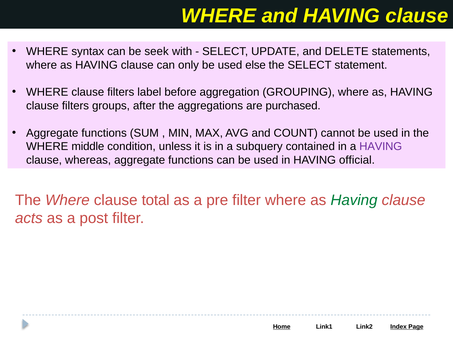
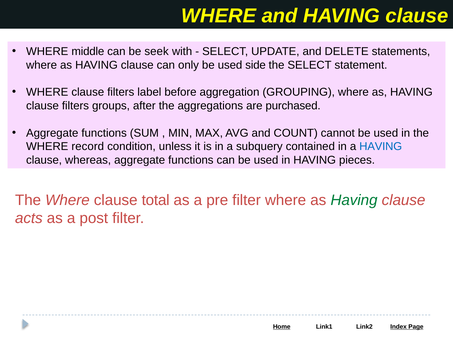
syntax: syntax -> middle (88, 51)
else: else -> side (256, 65)
middle: middle -> record (88, 146)
HAVING colour: purple -> blue (381, 146)
official: official -> pieces (357, 160)
